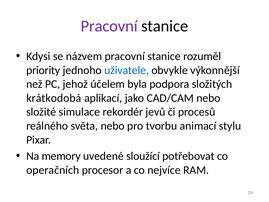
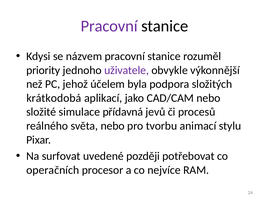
uživatele colour: blue -> purple (127, 70)
rekordér: rekordér -> přídavná (123, 112)
memory: memory -> surfovat (61, 156)
sloužící: sloužící -> později (143, 156)
